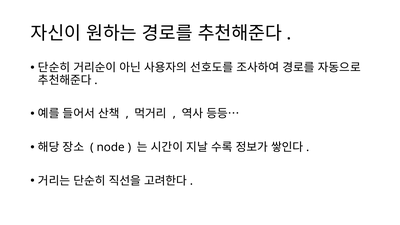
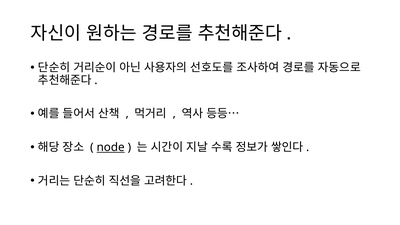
node underline: none -> present (111, 147)
